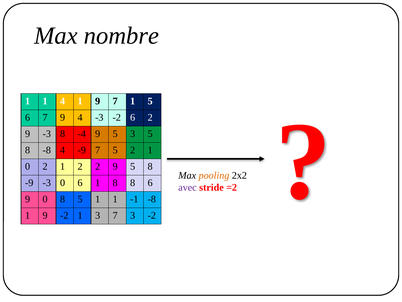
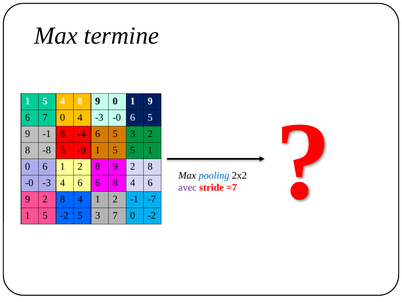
nombre: nombre -> termine (121, 36)
1: 1 -> 5 (45, 101)
4 1: 1 -> 8 (80, 101)
9 7: 7 -> 0 (115, 101)
1 5: 5 -> 9 (150, 101)
6 7 9: 9 -> 0 (63, 117)
-3 -2: -2 -> -0 (117, 117)
2: 2 -> 5 (150, 117)
9 -3: -3 -> -1 (47, 134)
-4 9: 9 -> 6 (98, 134)
3 5: 5 -> 2 (150, 134)
-8 4: 4 -> 5 (63, 150)
-9 7: 7 -> 1 (98, 150)
5 2: 2 -> 5 (133, 150)
0 2: 2 -> 6 (45, 166)
1 2 2: 2 -> 8 (98, 166)
5: 5 -> 2 (133, 166)
pooling colour: orange -> blue (214, 175)
-9: -9 -> -0 (29, 183)
-3 0: 0 -> 4 (63, 183)
6 1: 1 -> 6 (98, 183)
8: 8 -> 4 (133, 183)
=2: =2 -> =7 (232, 187)
0: 0 -> 2 (45, 199)
5: 5 -> 4 (80, 199)
1: 1 -> 2 (115, 199)
-1 -8: -8 -> -7 (152, 199)
9: 9 -> 5 (45, 215)
-2 1: 1 -> 5 (80, 215)
3 7 3: 3 -> 0 (133, 215)
